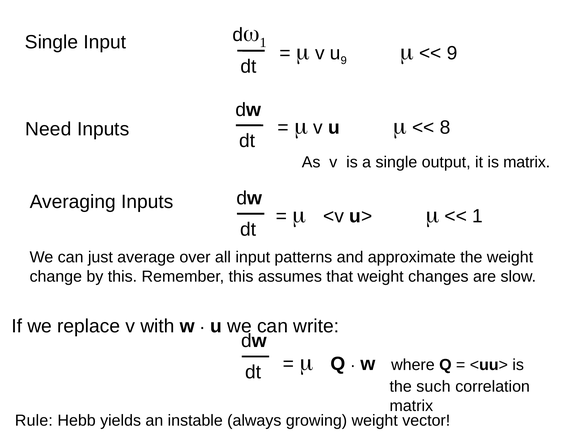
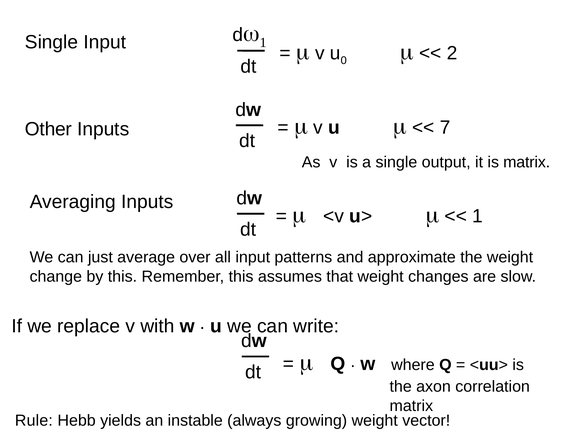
u 9: 9 -> 0 (344, 60)
9: 9 -> 2 (452, 53)
8: 8 -> 7 (445, 127)
Need: Need -> Other (48, 129)
such: such -> axon (434, 386)
